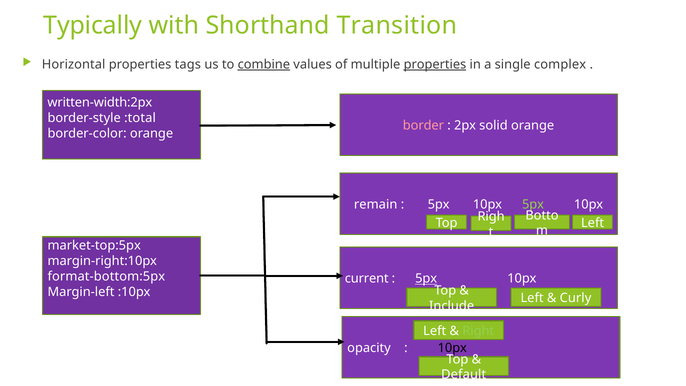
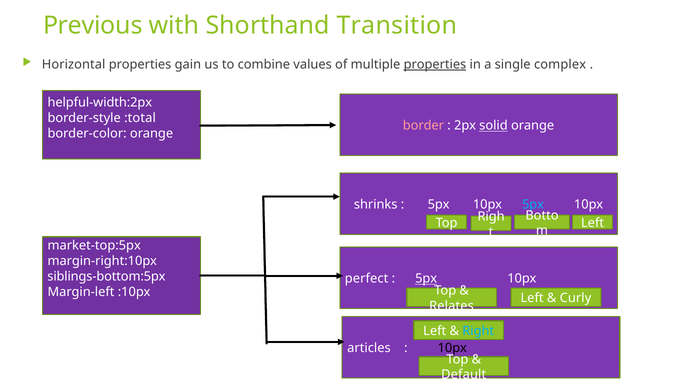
Typically: Typically -> Previous (93, 26)
tags: tags -> gain (188, 64)
combine underline: present -> none (264, 64)
written-width:2px: written-width:2px -> helpful-width:2px (100, 102)
solid underline: none -> present (493, 126)
remain: remain -> shrinks (376, 204)
5px colour: light green -> light blue (533, 204)
format-bottom:5px: format-bottom:5px -> siblings-bottom:5px (106, 276)
current: current -> perfect (367, 279)
Include: Include -> Relates (452, 306)
Right colour: light green -> light blue (478, 331)
opacity: opacity -> articles (369, 348)
